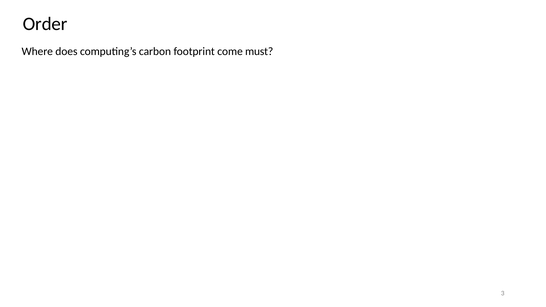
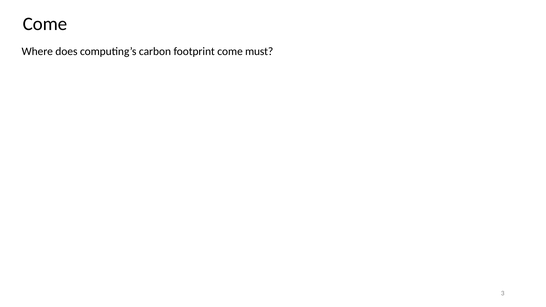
Order: Order -> Come (45, 24)
